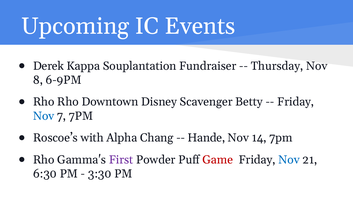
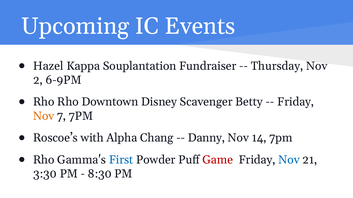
Derek: Derek -> Hazel (48, 66)
8: 8 -> 2 (38, 80)
Nov colour: blue -> orange (44, 116)
Hande: Hande -> Danny (206, 138)
First colour: purple -> blue (121, 160)
6:30: 6:30 -> 3:30 (45, 174)
3:30: 3:30 -> 8:30 (100, 174)
